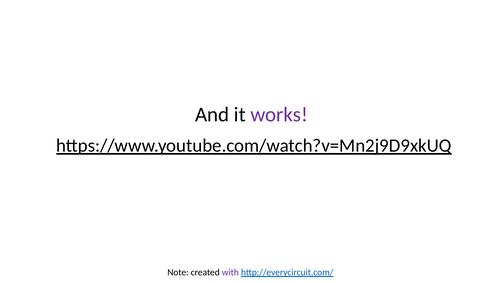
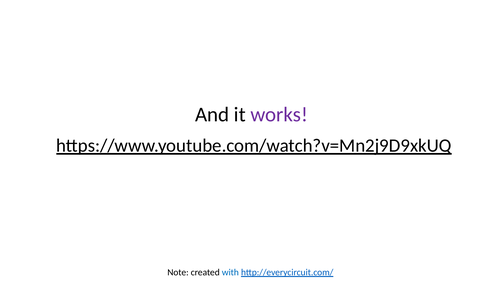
with colour: purple -> blue (230, 272)
